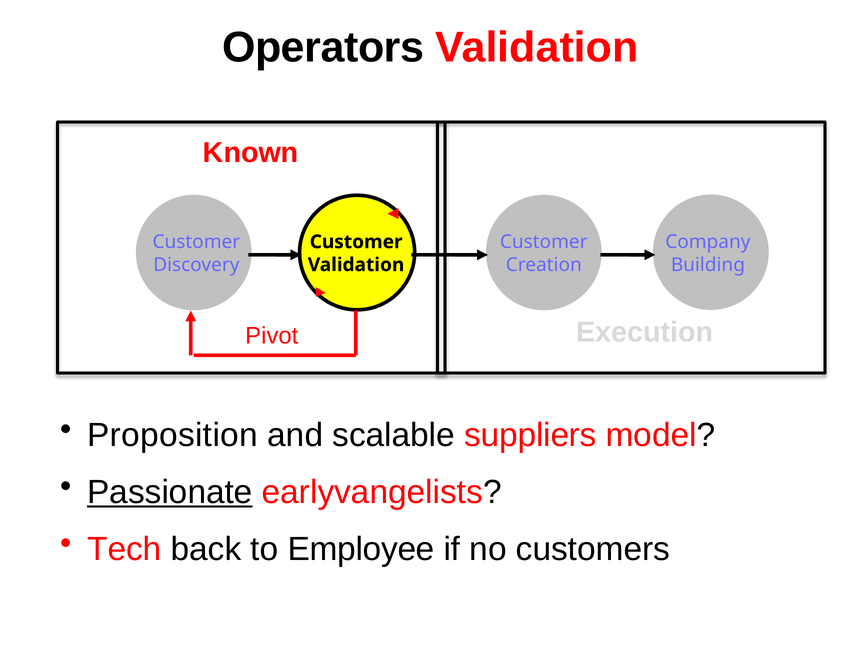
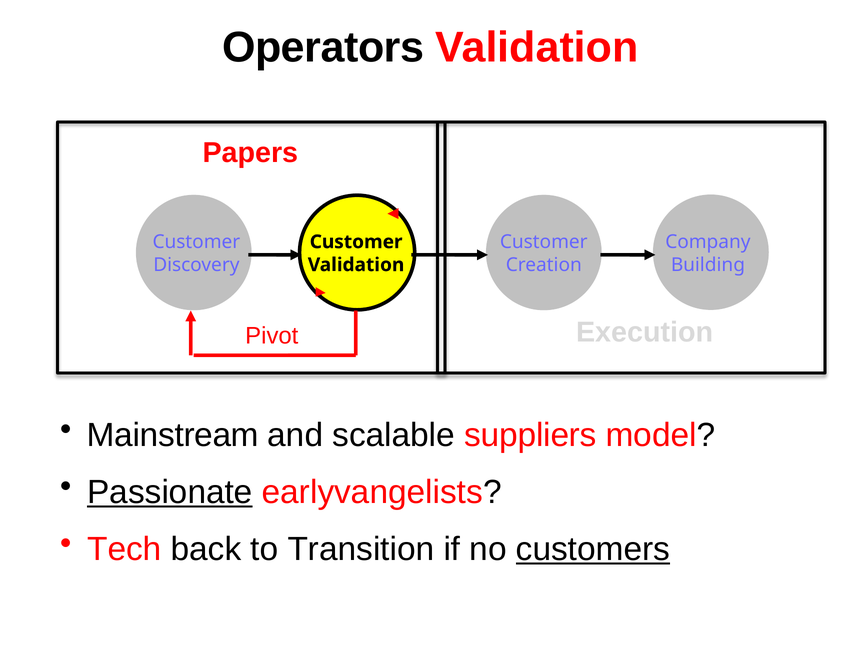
Known: Known -> Papers (251, 153)
Proposition: Proposition -> Mainstream (173, 435)
Employee: Employee -> Transition (361, 549)
customers underline: none -> present (593, 549)
